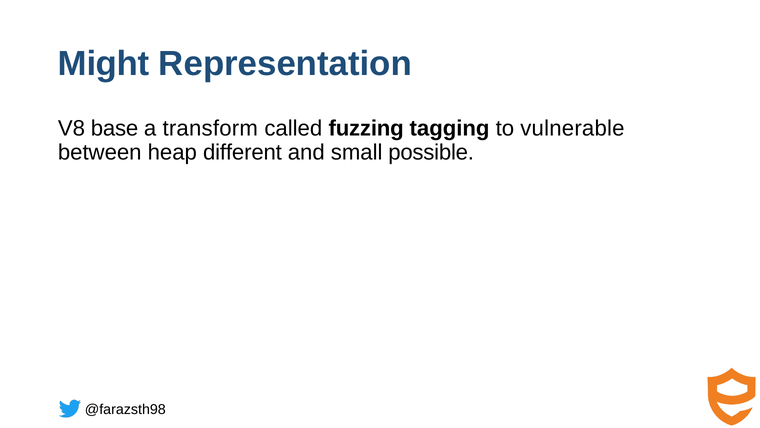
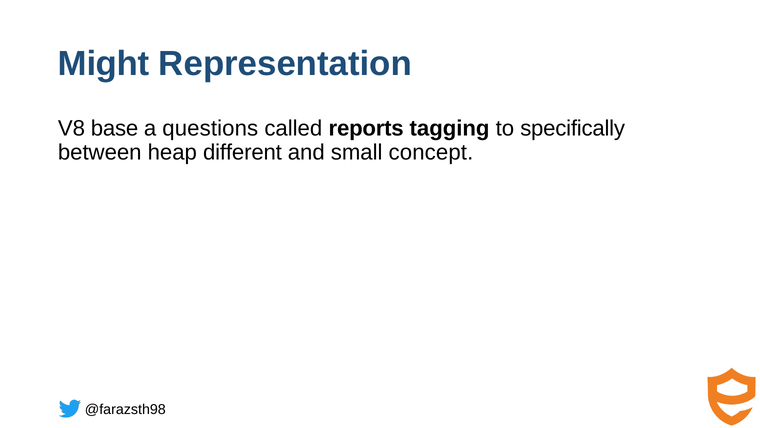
transform: transform -> questions (210, 128)
fuzzing: fuzzing -> reports (366, 128)
vulnerable: vulnerable -> specifically (573, 128)
possible: possible -> concept (431, 152)
